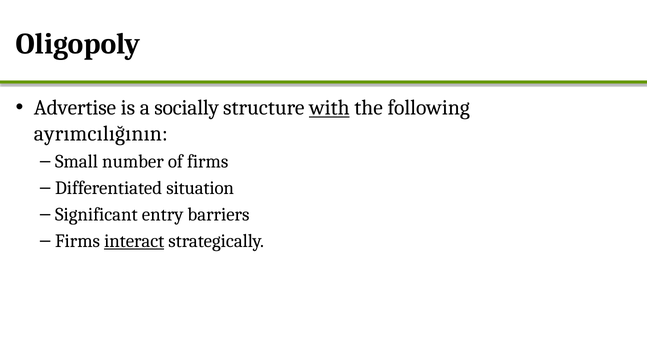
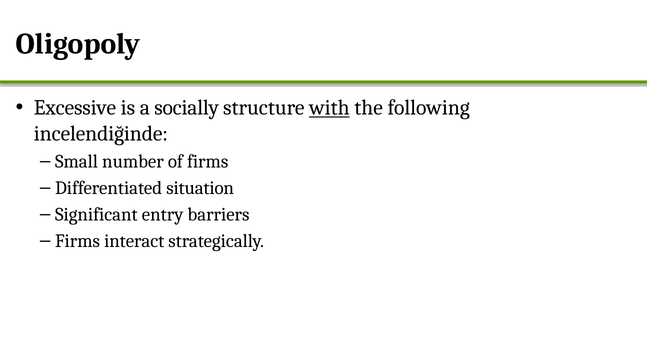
Advertise: Advertise -> Excessive (75, 108)
ayrımcılığının: ayrımcılığının -> incelendiğinde (101, 134)
interact underline: present -> none (134, 241)
